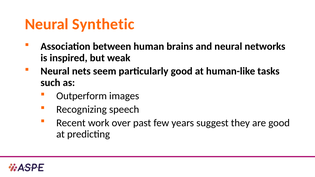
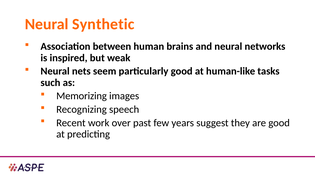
Outperform: Outperform -> Memorizing (82, 96)
